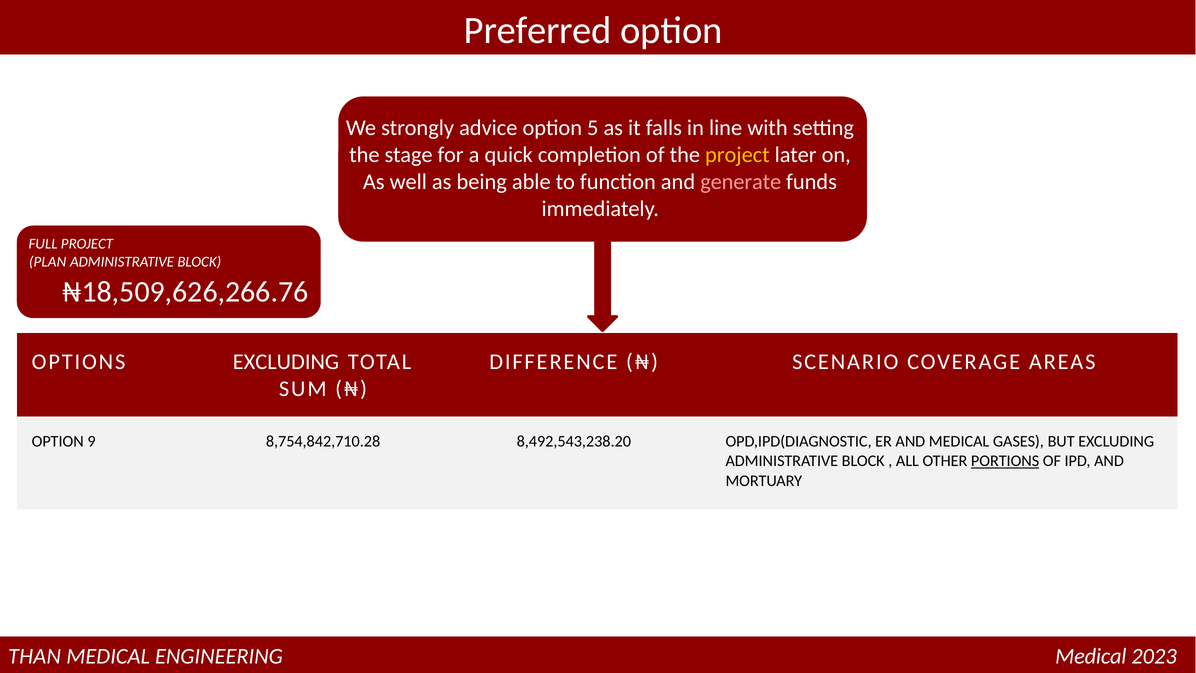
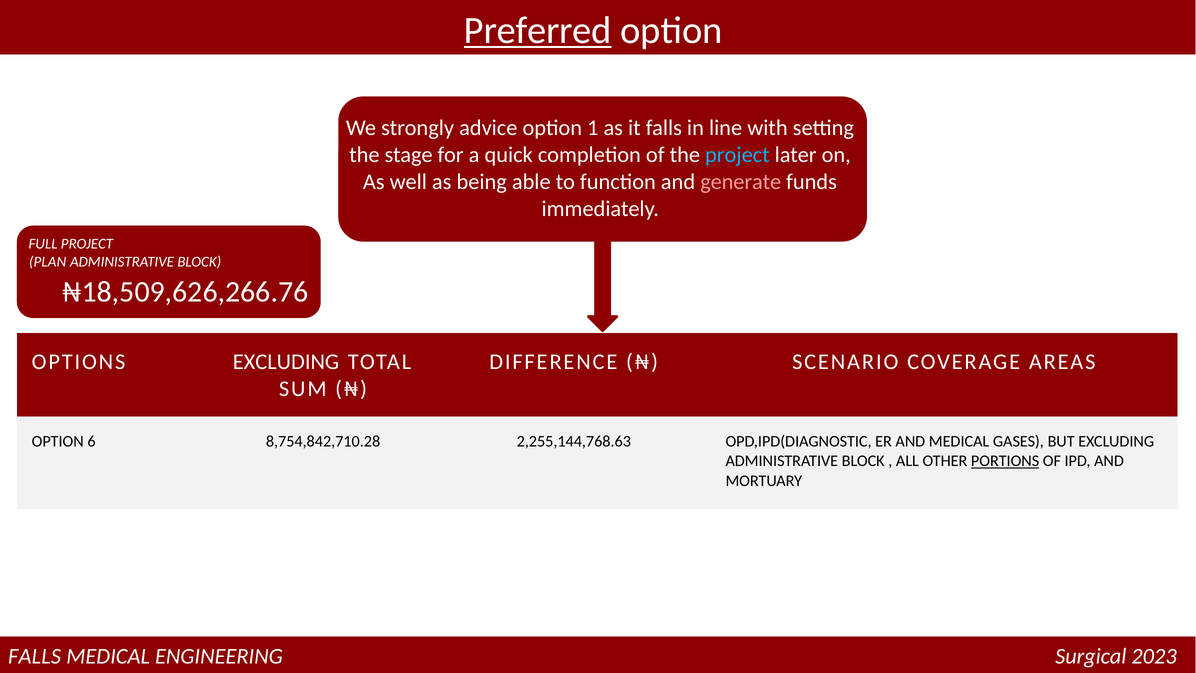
Preferred underline: none -> present (538, 30)
5: 5 -> 1 (593, 128)
project colour: yellow -> light blue (737, 155)
9: 9 -> 6 (91, 441)
8,492,543,238.20: 8,492,543,238.20 -> 2,255,144,768.63 (574, 441)
THAN: THAN -> FALLS (35, 656)
Medical: Medical -> Surgical (1091, 656)
